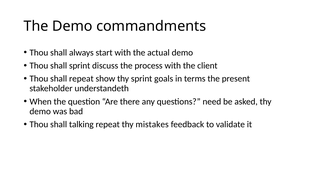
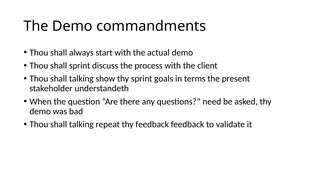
repeat: repeat -> talking (81, 79)
thy mistakes: mistakes -> feedback (152, 124)
